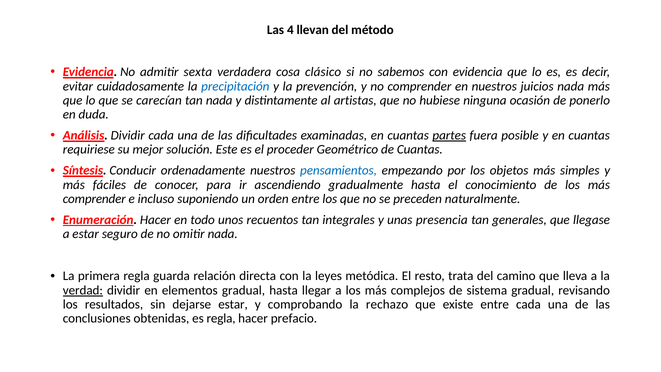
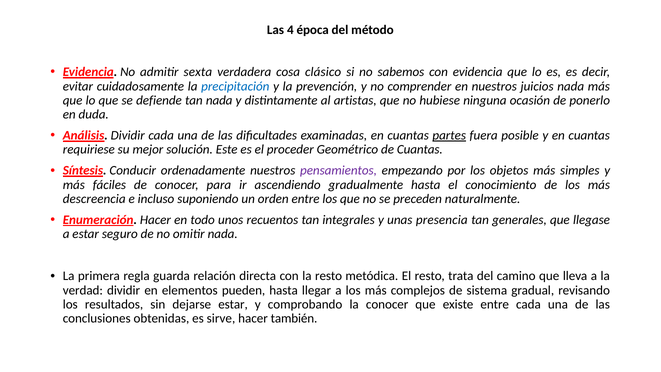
llevan: llevan -> época (313, 30)
carecían: carecían -> defiende (159, 100)
pensamientos colour: blue -> purple (338, 171)
comprender: comprender -> descreencia (94, 199)
la leyes: leyes -> resto (329, 276)
verdad underline: present -> none (83, 290)
elementos gradual: gradual -> pueden (244, 290)
la rechazo: rechazo -> conocer (387, 304)
es regla: regla -> sirve (221, 318)
prefacio: prefacio -> también (294, 318)
